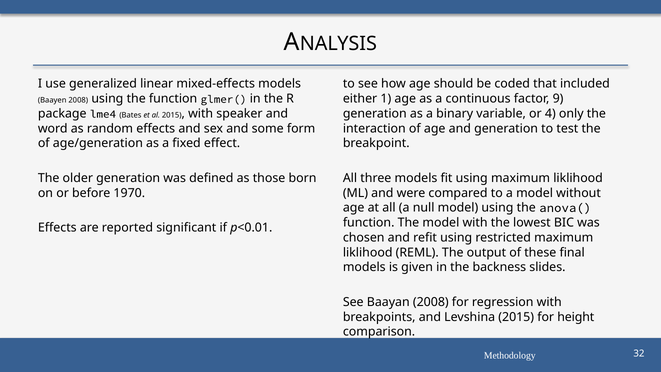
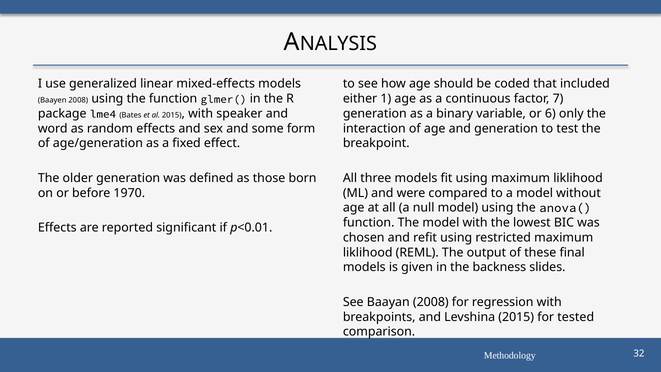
9: 9 -> 7 (558, 99)
4: 4 -> 6 (550, 114)
for height: height -> tested (576, 317)
